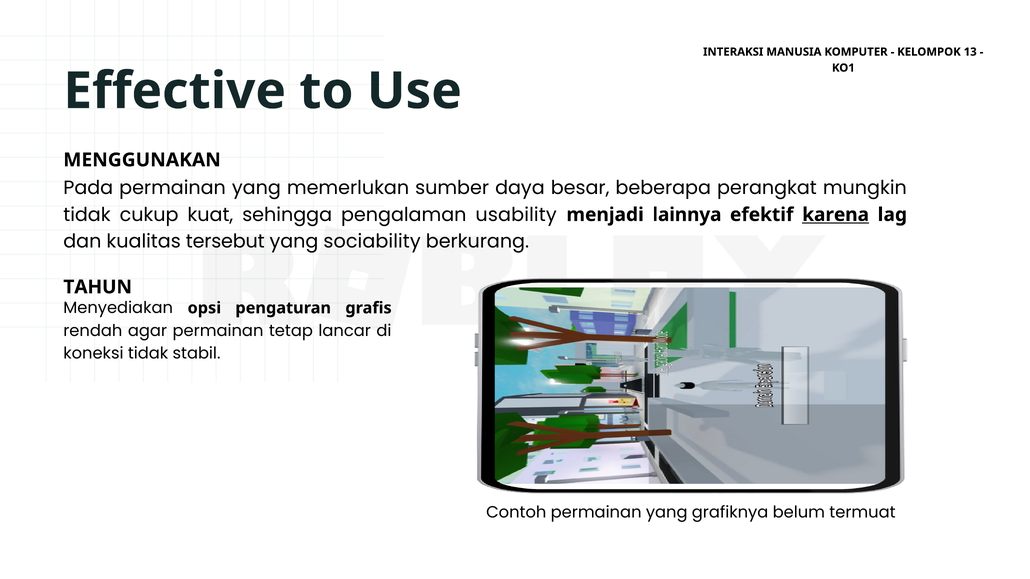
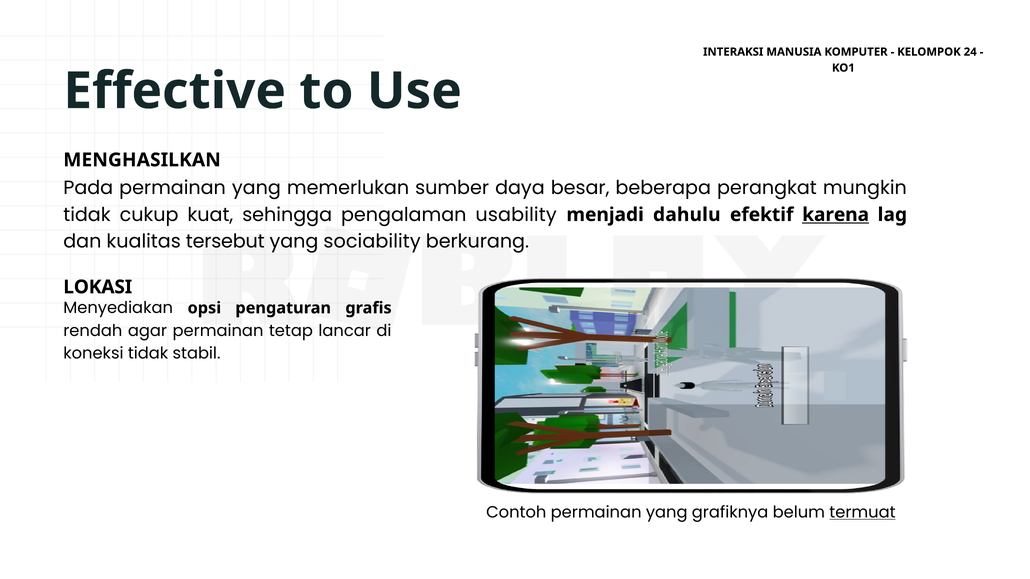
13: 13 -> 24 (970, 52)
MENGGUNAKAN: MENGGUNAKAN -> MENGHASILKAN (142, 160)
lainnya: lainnya -> dahulu (687, 215)
TAHUN: TAHUN -> LOKASI (98, 287)
termuat underline: none -> present (862, 513)
